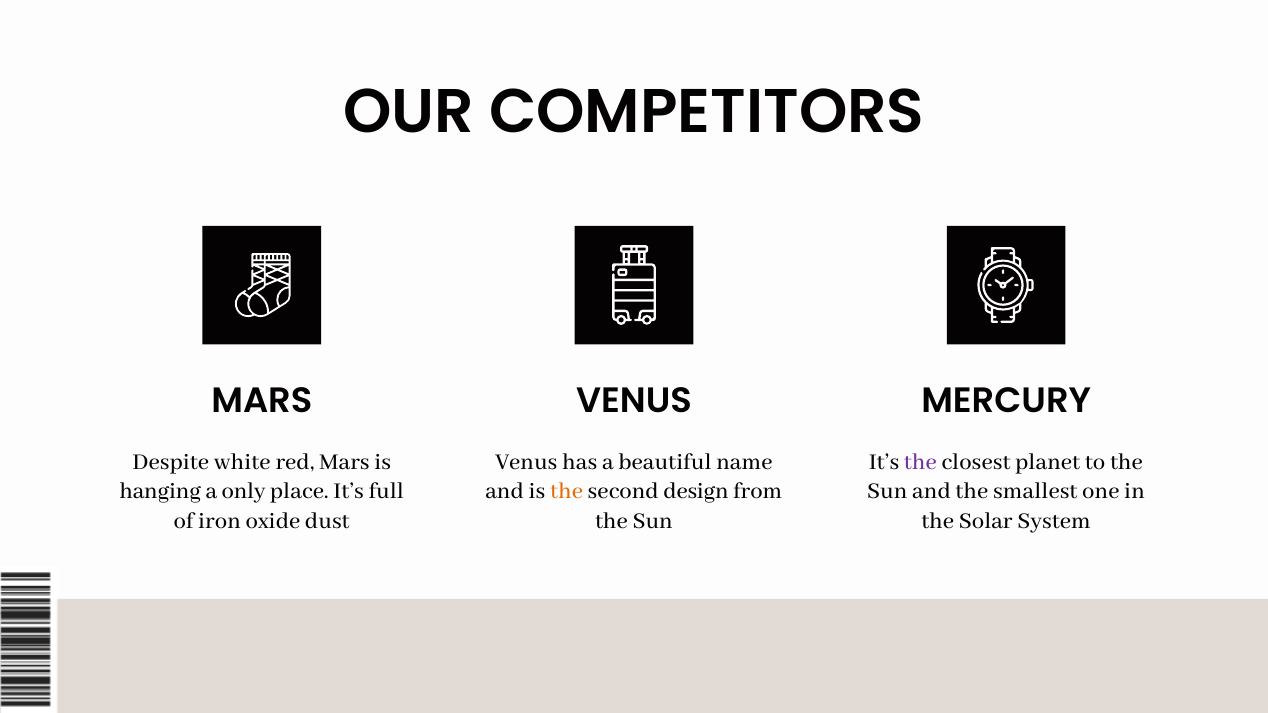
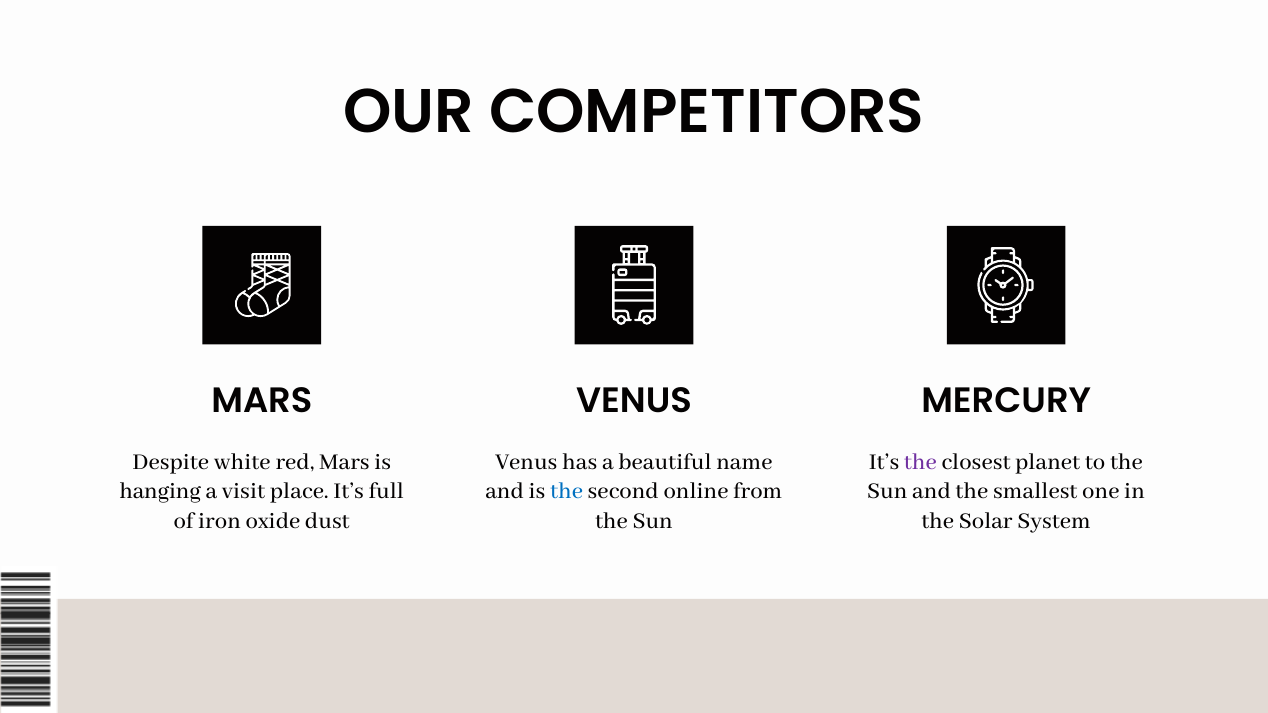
only: only -> visit (243, 491)
the colour: orange -> blue (567, 491)
design: design -> online (696, 491)
